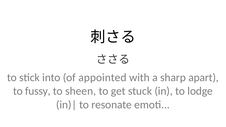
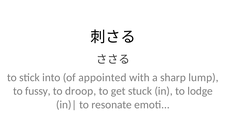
apart: apart -> lump (203, 78)
sheen: sheen -> droop (81, 91)
